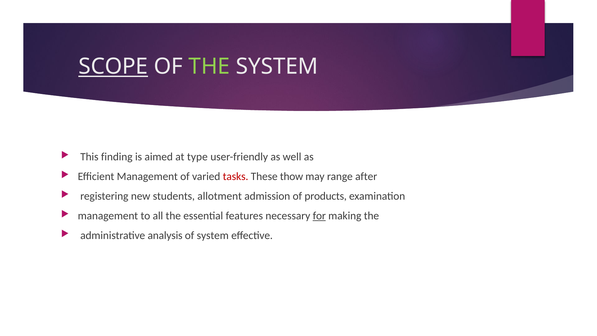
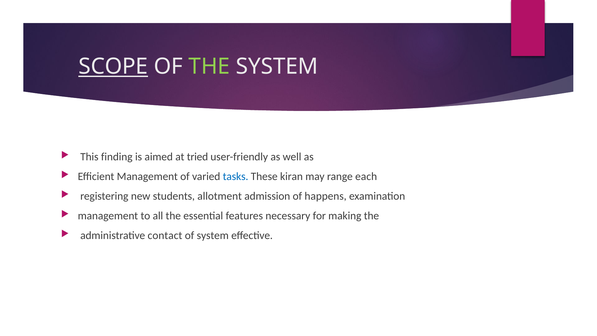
type: type -> tried (197, 157)
tasks colour: red -> blue (236, 177)
thow: thow -> kiran (292, 177)
after: after -> each (366, 177)
products: products -> happens (326, 196)
for underline: present -> none (319, 216)
analysis: analysis -> contact (165, 235)
